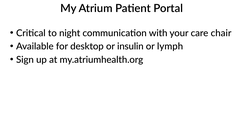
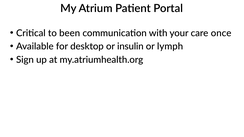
night: night -> been (70, 33)
chair: chair -> once (221, 33)
